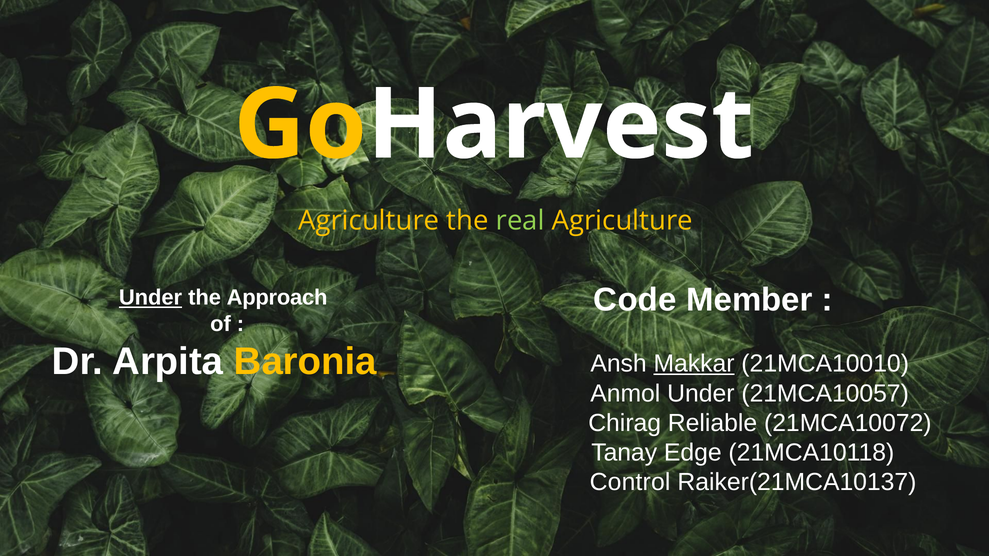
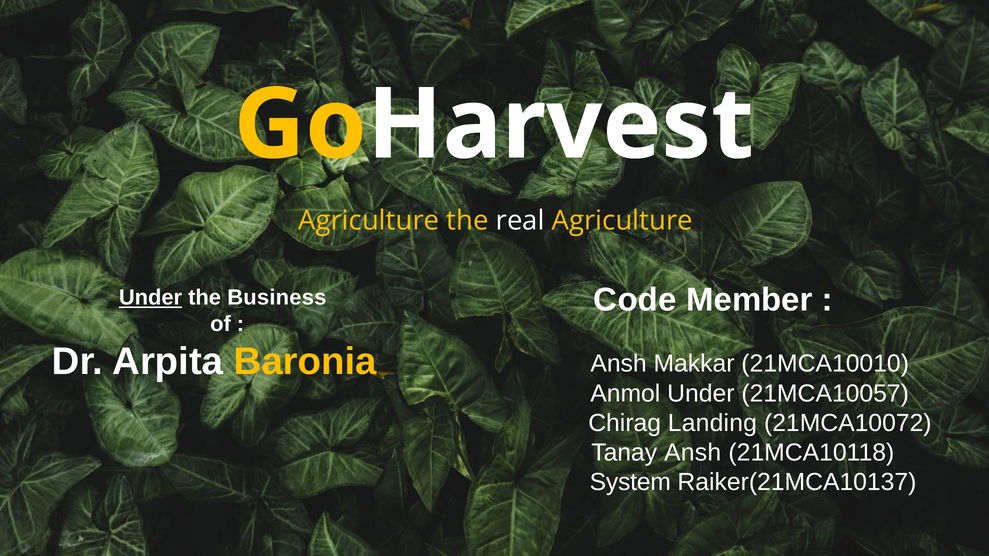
real colour: light green -> white (520, 221)
Approach: Approach -> Business (277, 298)
Makkar underline: present -> none (694, 364)
Reliable: Reliable -> Landing (712, 423)
Tanay Edge: Edge -> Ansh (693, 453)
Control: Control -> System (630, 483)
